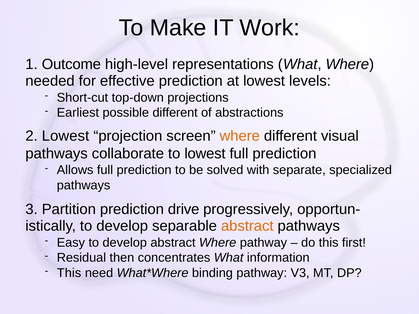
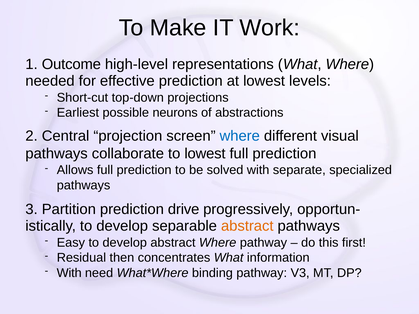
possible different: different -> neurons (175, 113)
2 Lowest: Lowest -> Central (66, 136)
where colour: orange -> blue (240, 136)
This: This -> With (69, 273)
